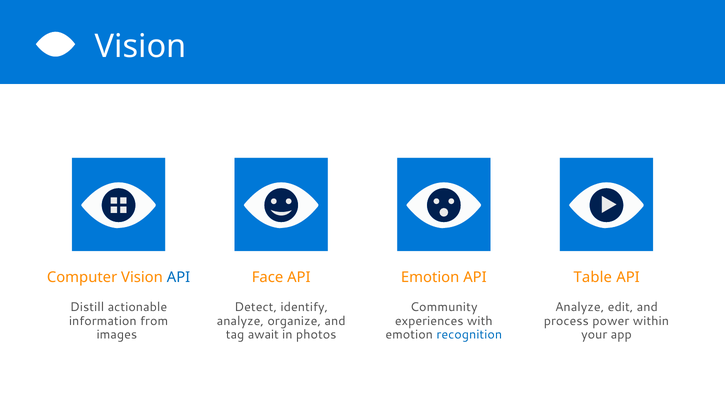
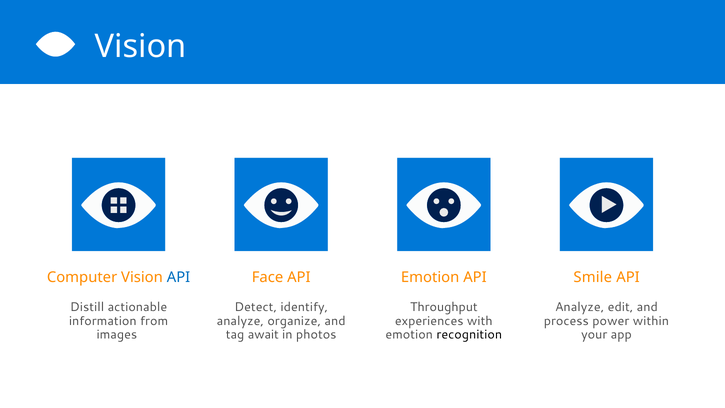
Table: Table -> Smile (593, 277)
Community: Community -> Throughput (444, 307)
recognition colour: blue -> black (469, 334)
